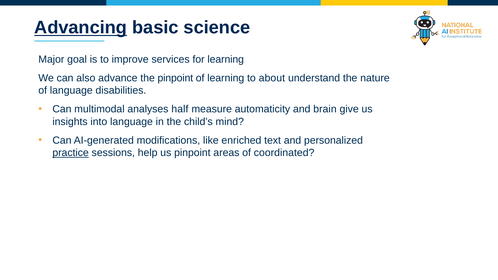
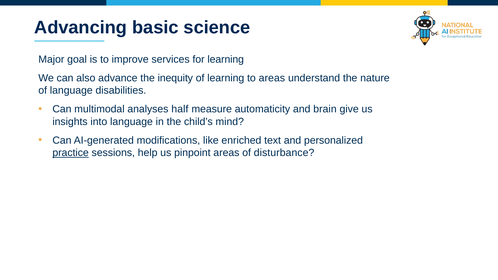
Advancing underline: present -> none (81, 28)
the pinpoint: pinpoint -> inequity (175, 78)
to about: about -> areas (272, 78)
coordinated: coordinated -> disturbance (284, 153)
